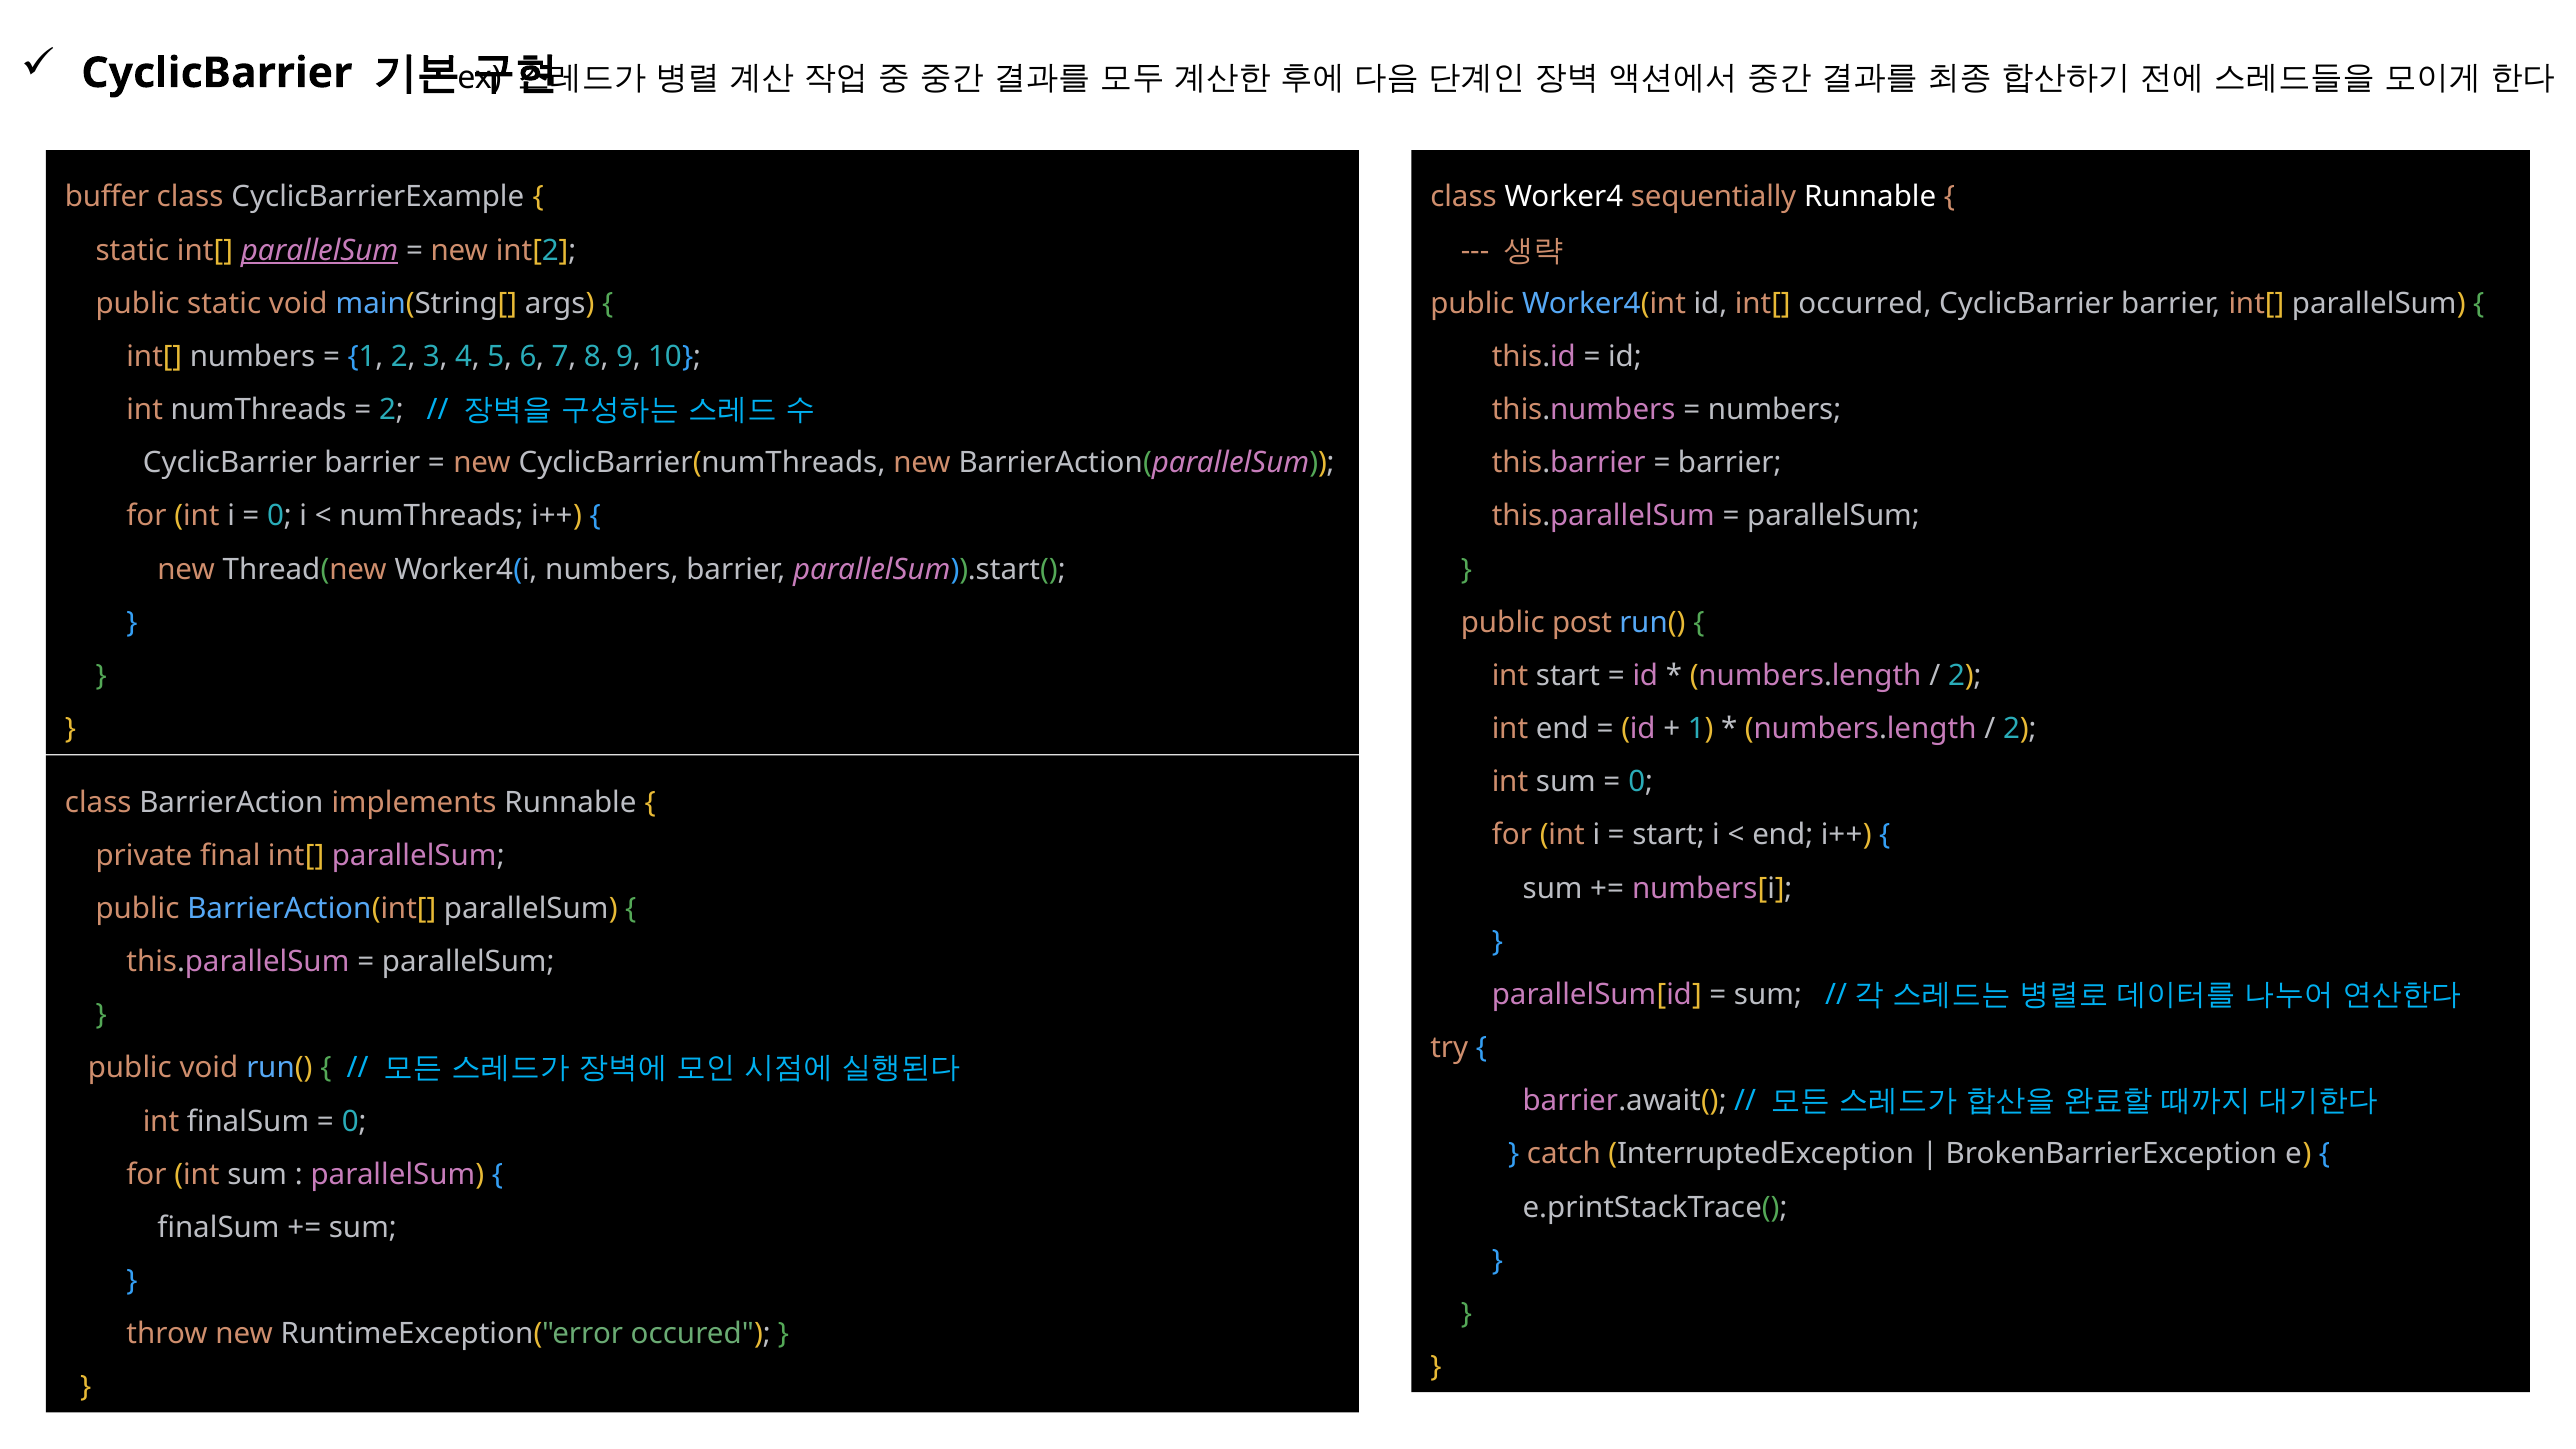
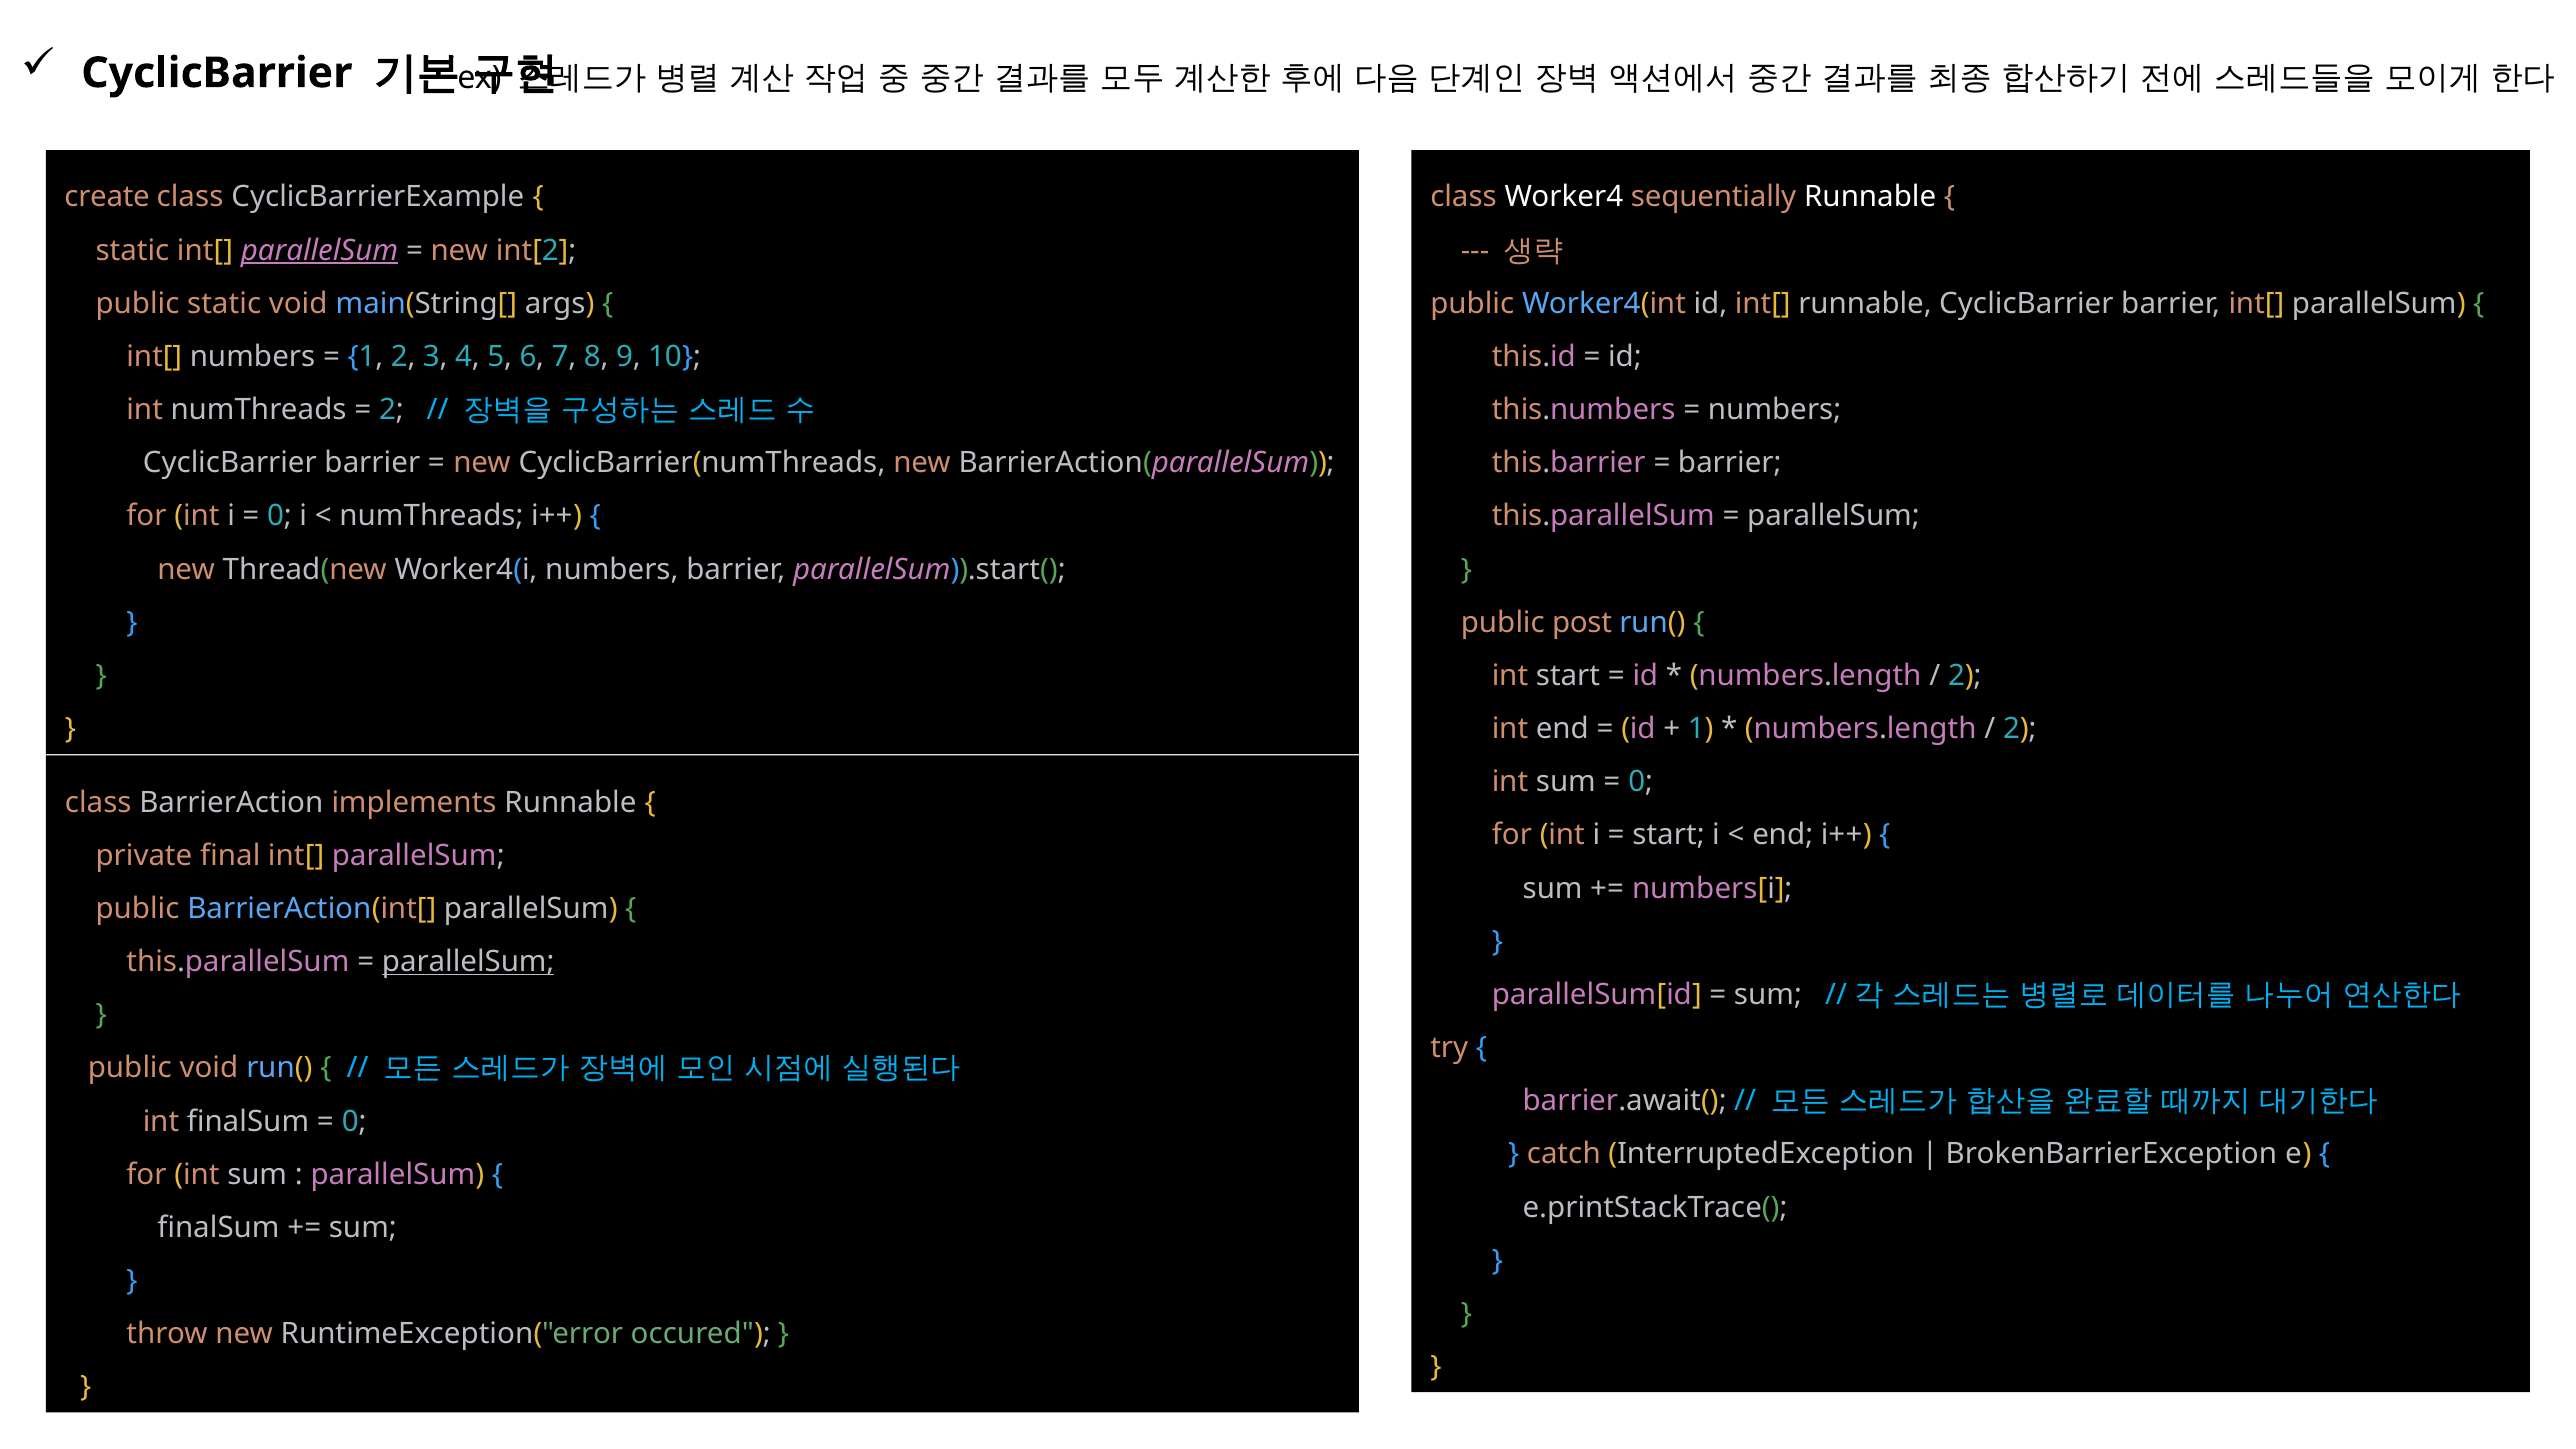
buffer: buffer -> create (107, 197)
int[ occurred: occurred -> runnable (1865, 304)
parallelSum underline: none -> present (468, 962)
